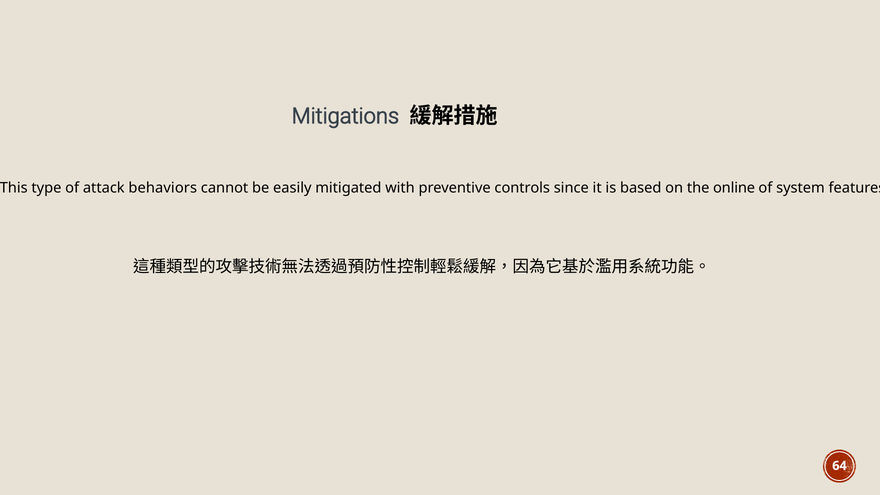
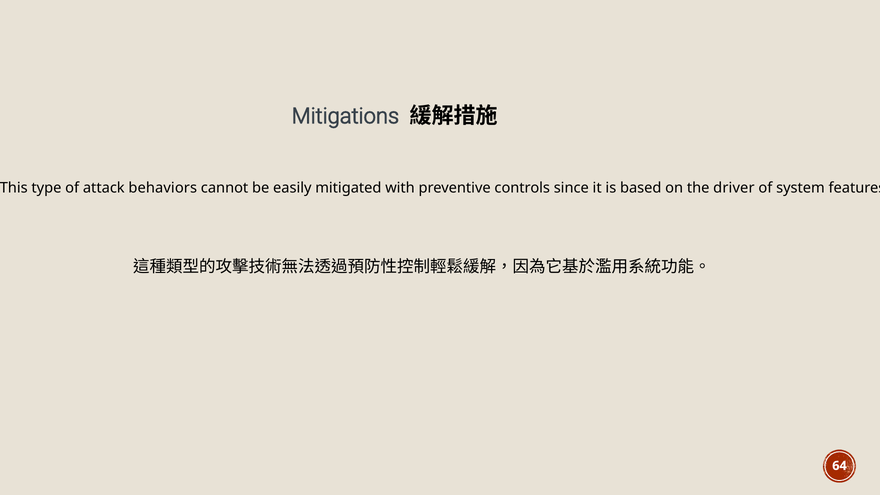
online: online -> driver (734, 188)
